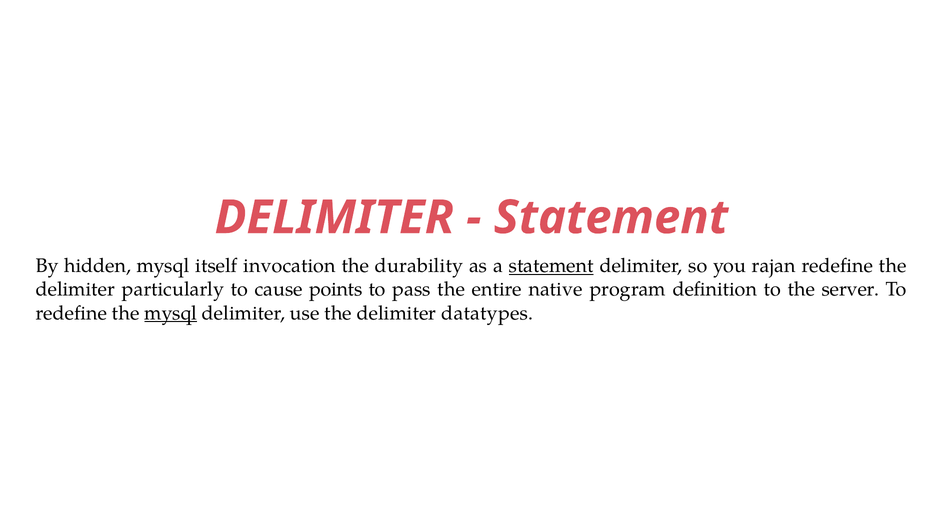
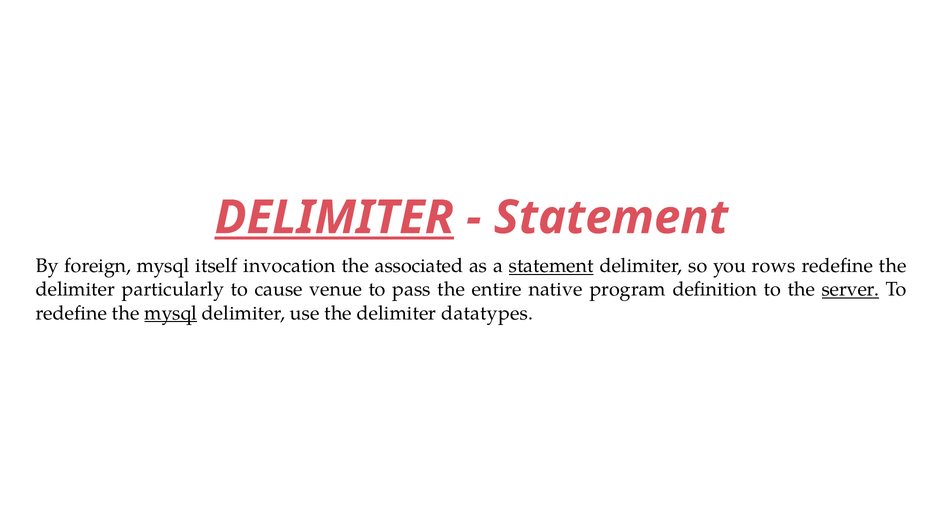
DELIMITER underline: none -> present (334, 218)
hidden: hidden -> foreign (98, 266)
durability: durability -> associated (419, 266)
rajan: rajan -> rows (774, 266)
points: points -> venue (336, 290)
server underline: none -> present (851, 290)
